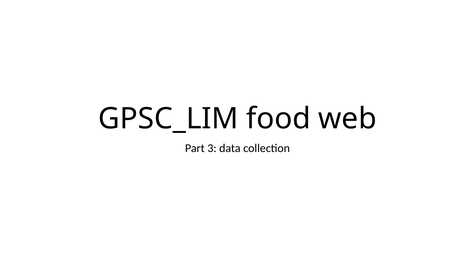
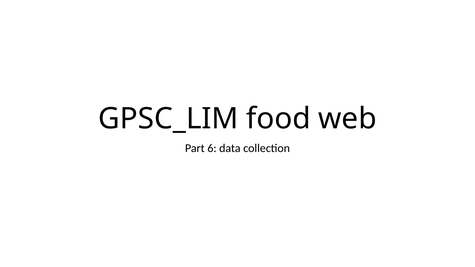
3: 3 -> 6 (212, 148)
